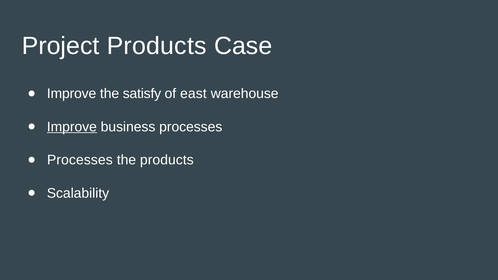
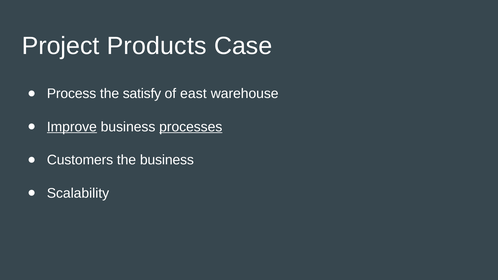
Improve: Improve -> Process (72, 94)
processes underline: none -> present (191, 127)
Processes: Processes -> Customers (80, 160)
the products: products -> business (167, 160)
